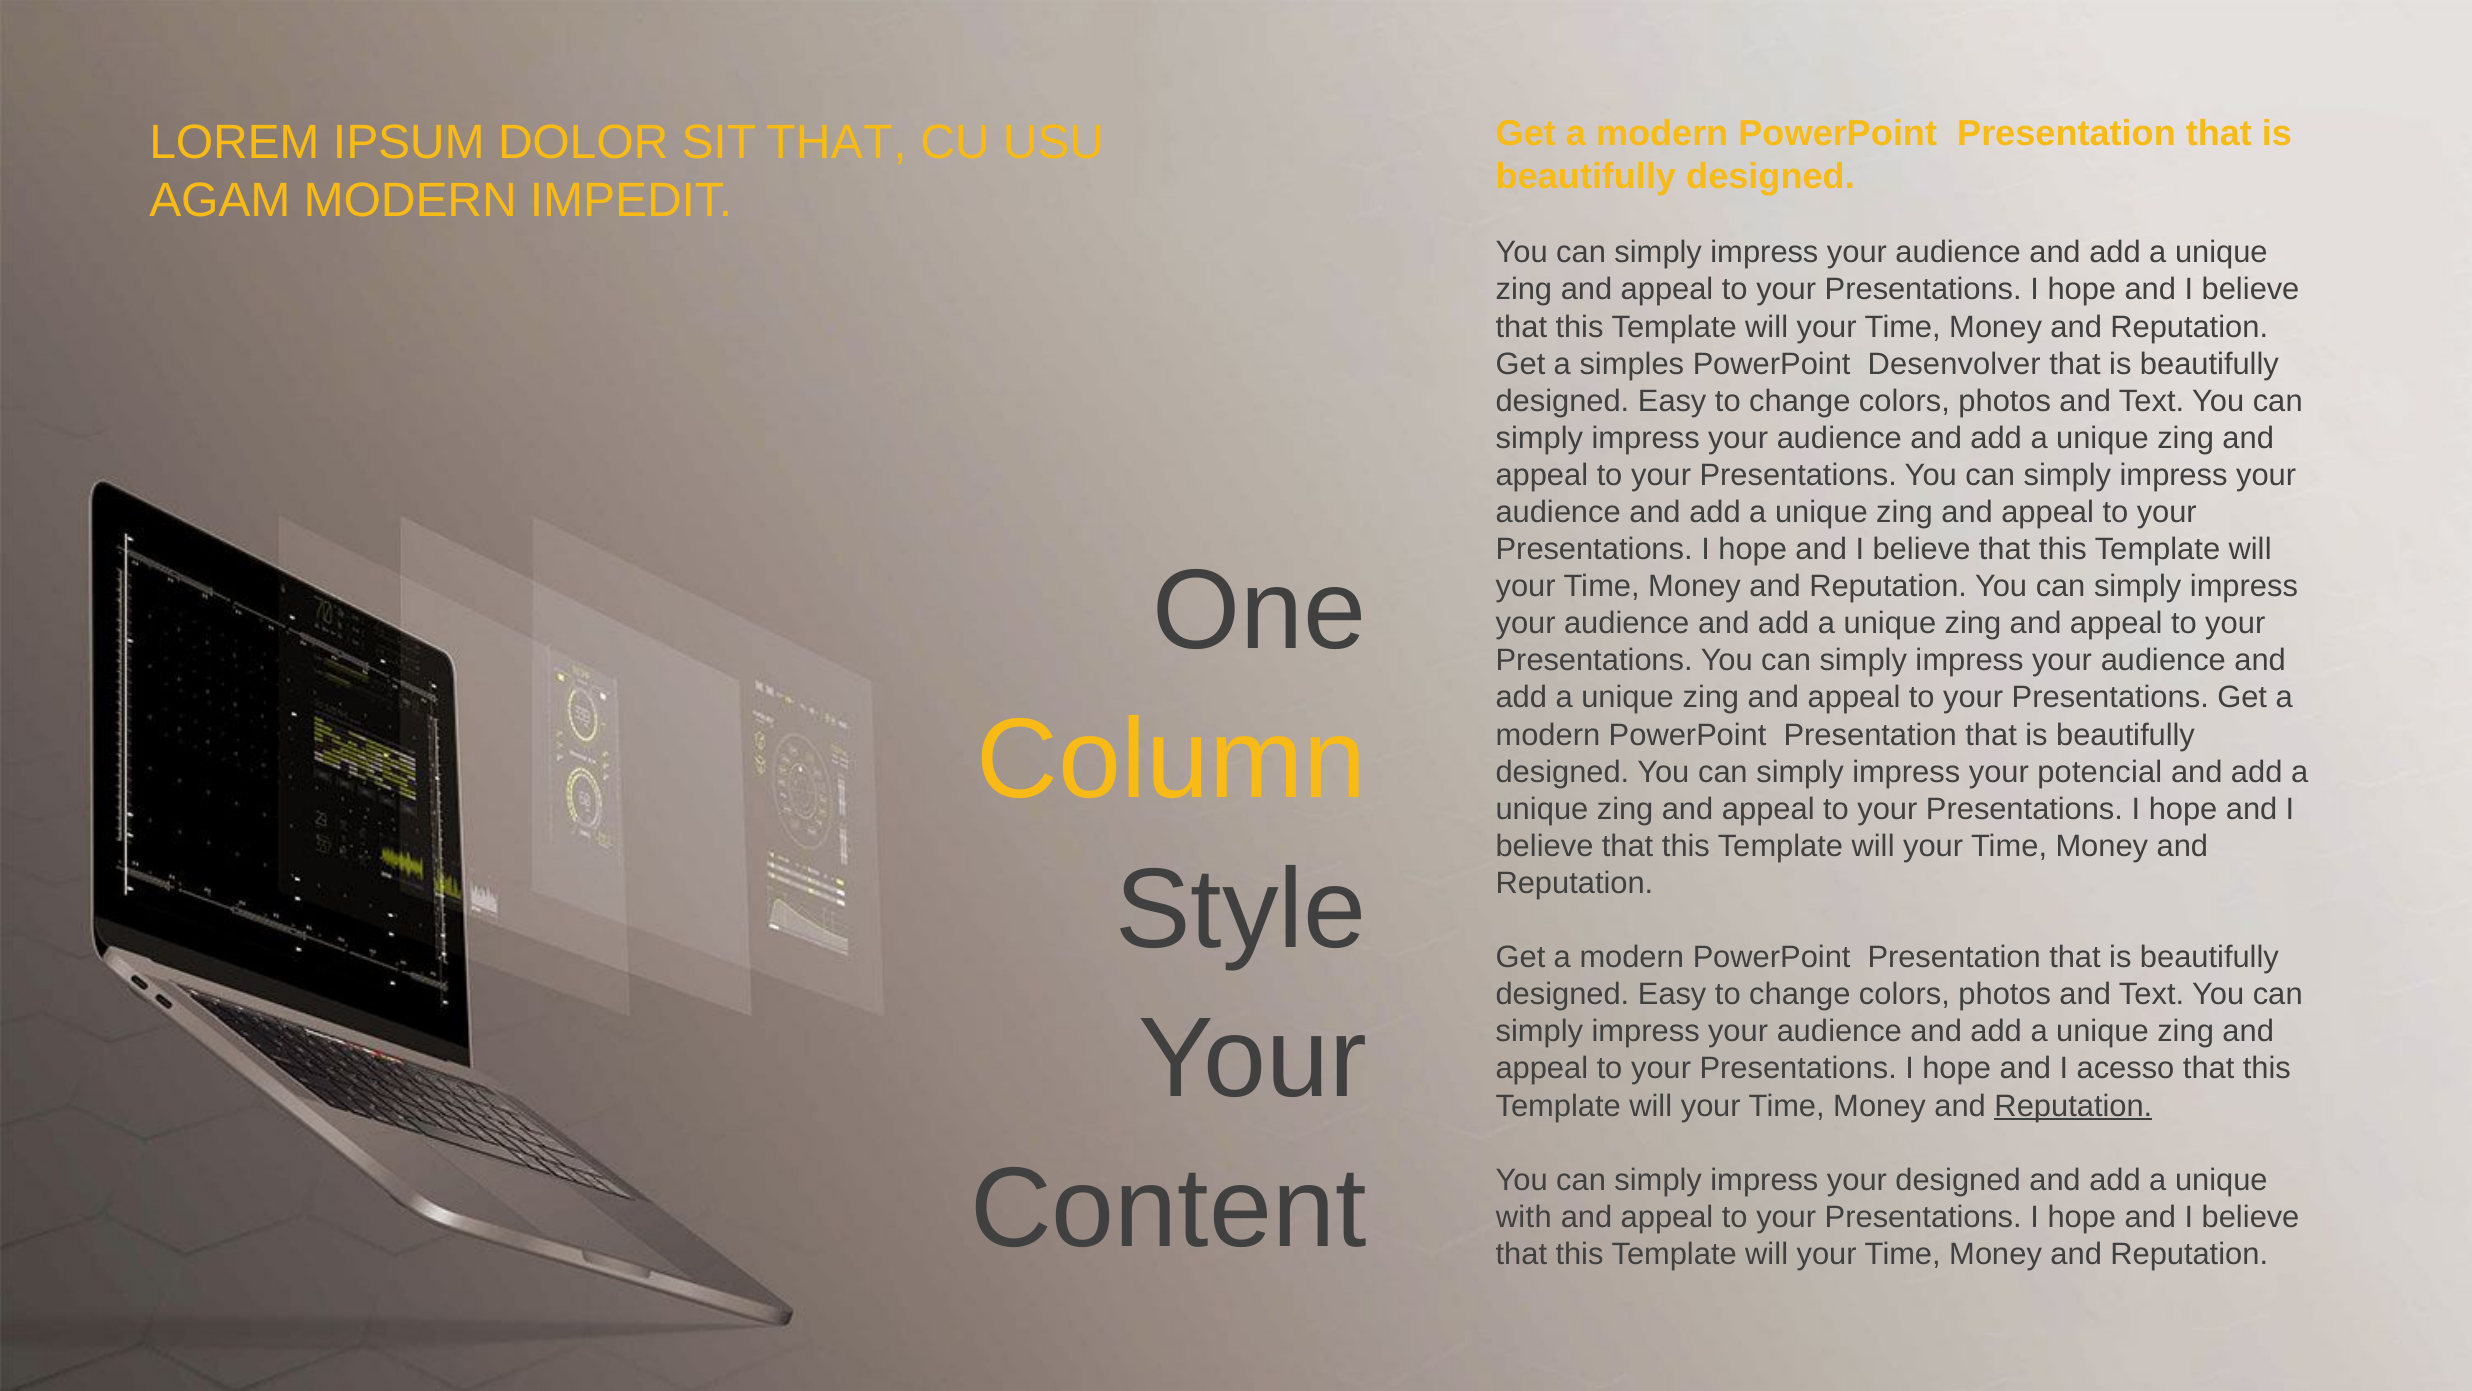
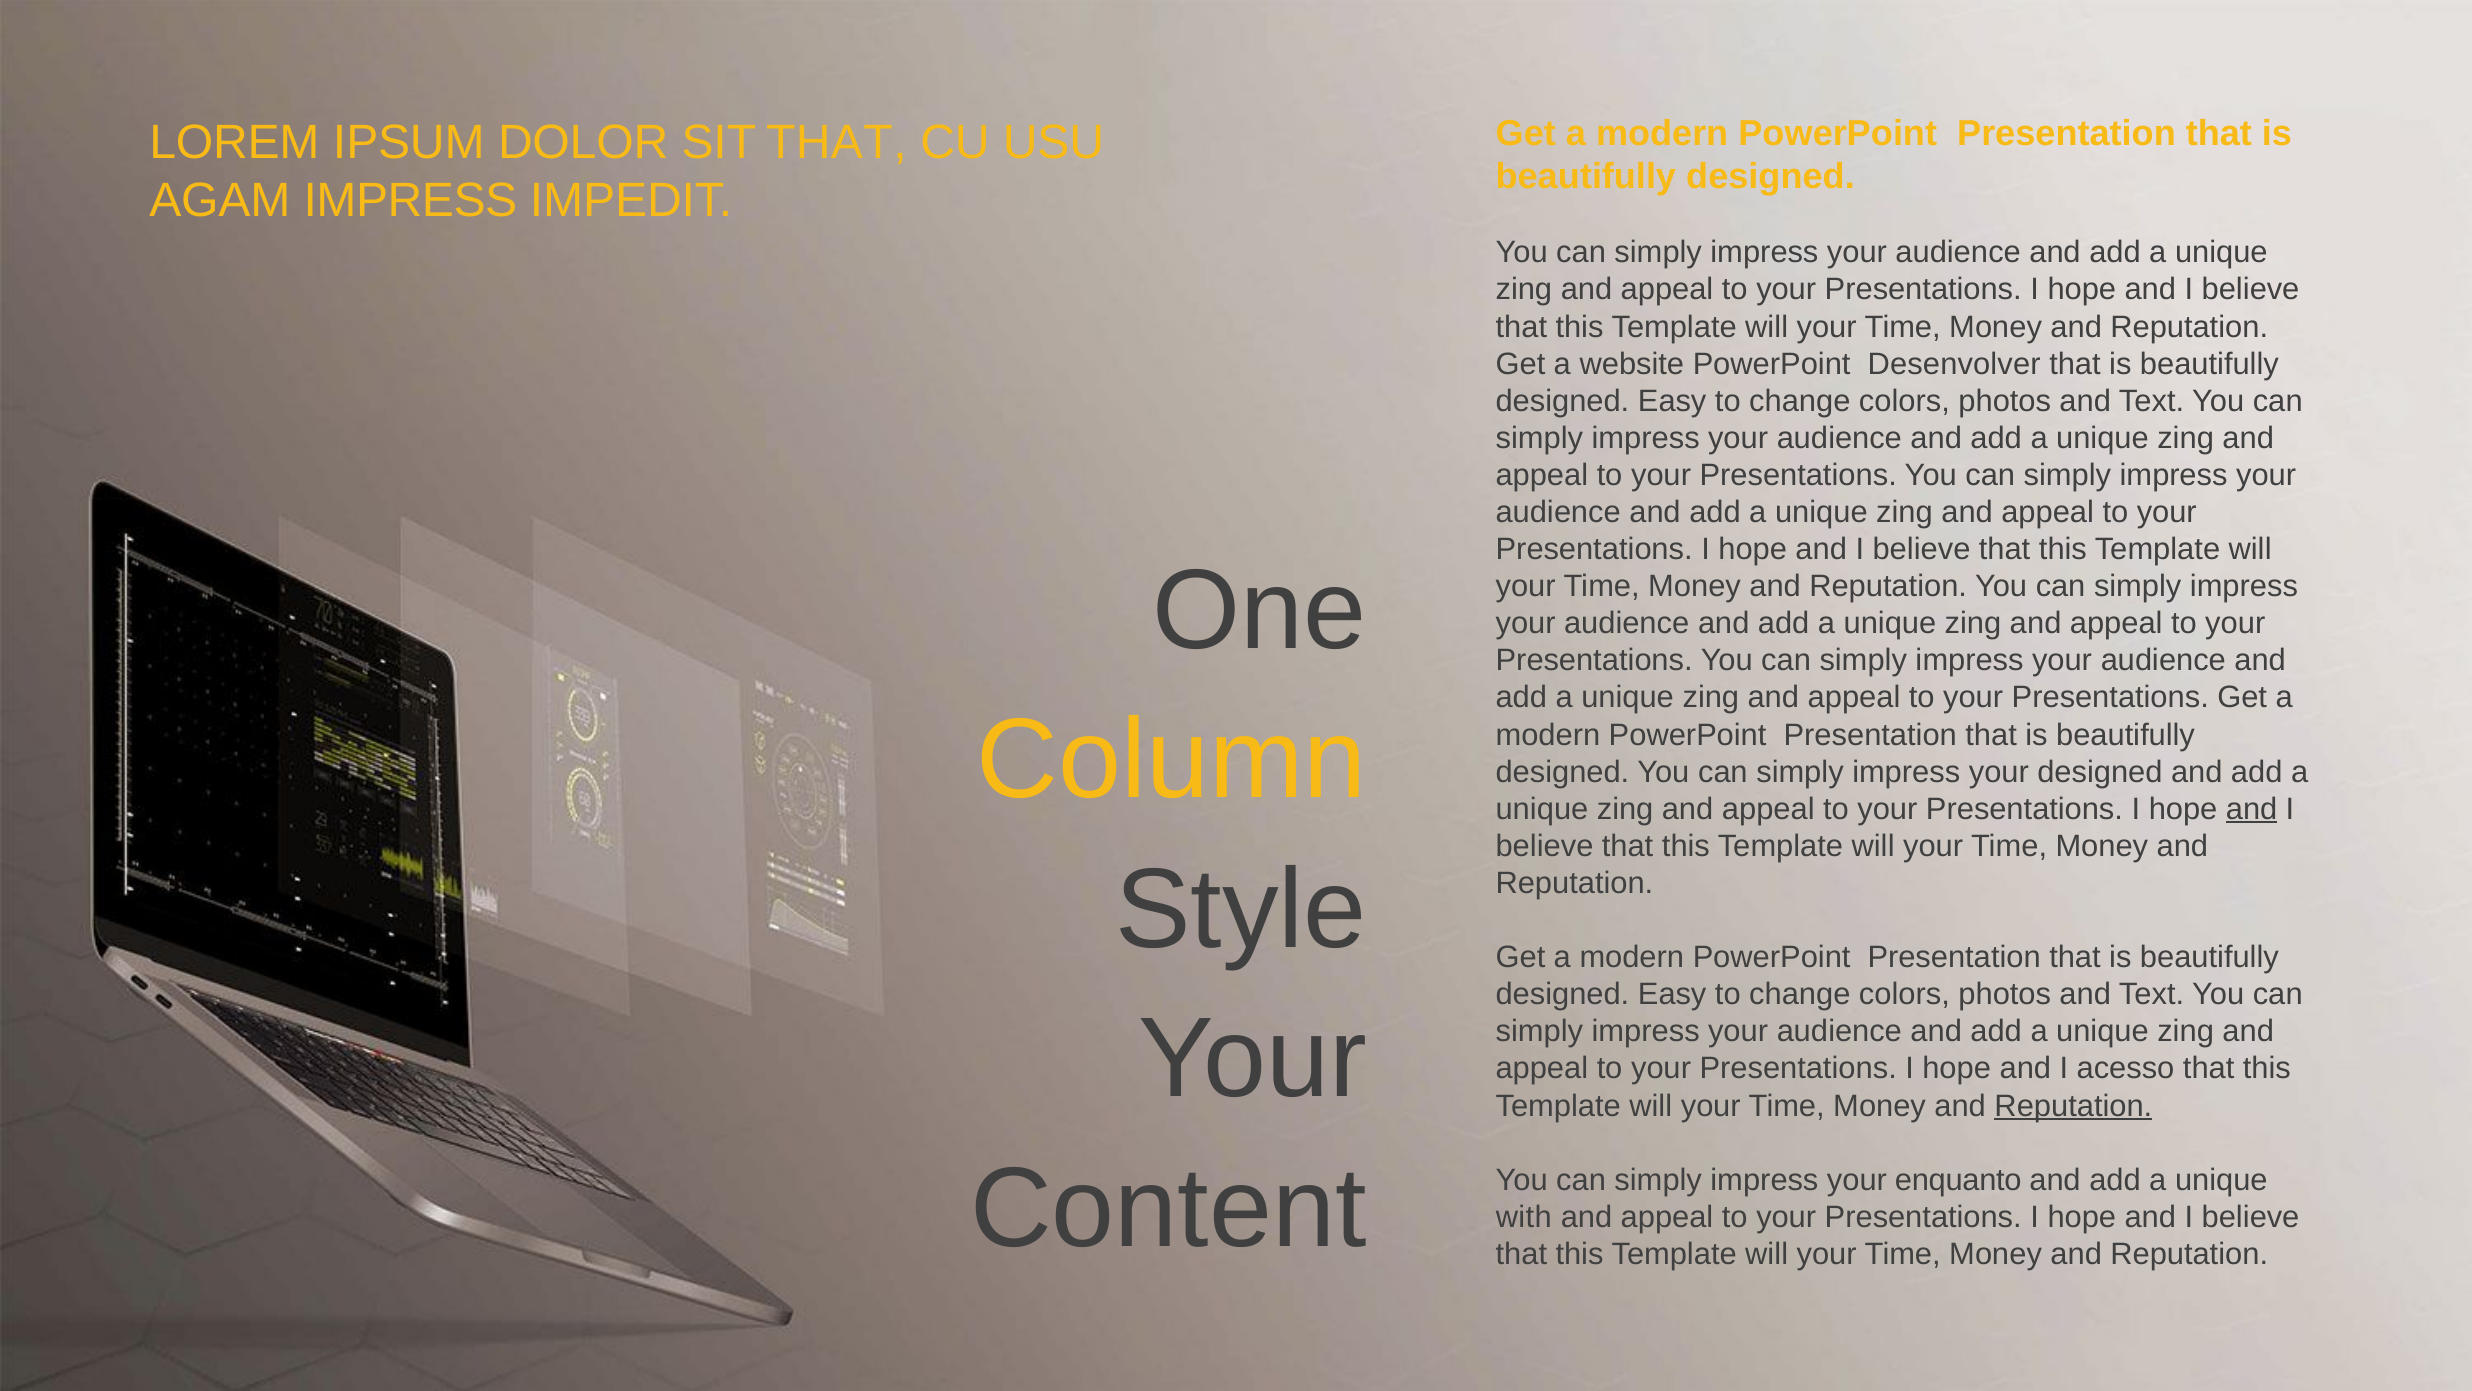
AGAM MODERN: MODERN -> IMPRESS (410, 200)
simples: simples -> website (1632, 364)
your potencial: potencial -> designed (2100, 772)
and underline: none -> present (2252, 809)
your designed: designed -> enquanto (1958, 1180)
